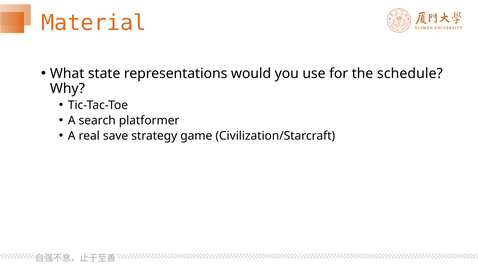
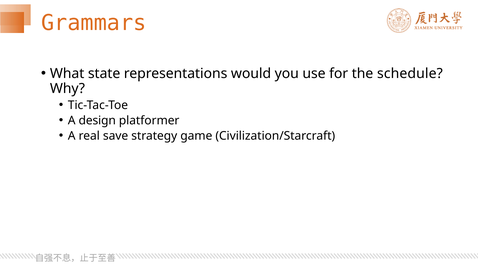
Material: Material -> Grammars (94, 23)
search: search -> design (97, 120)
